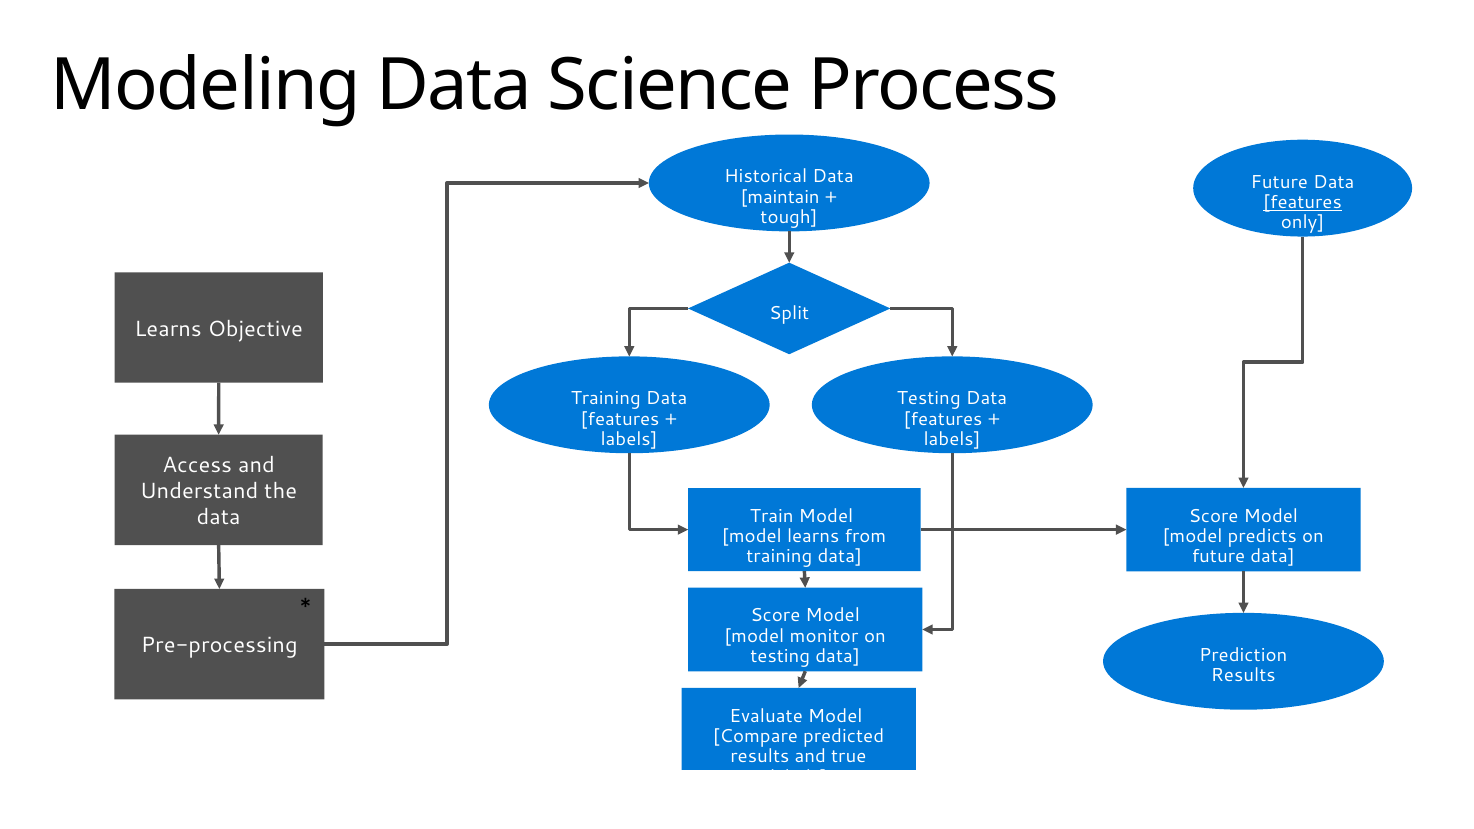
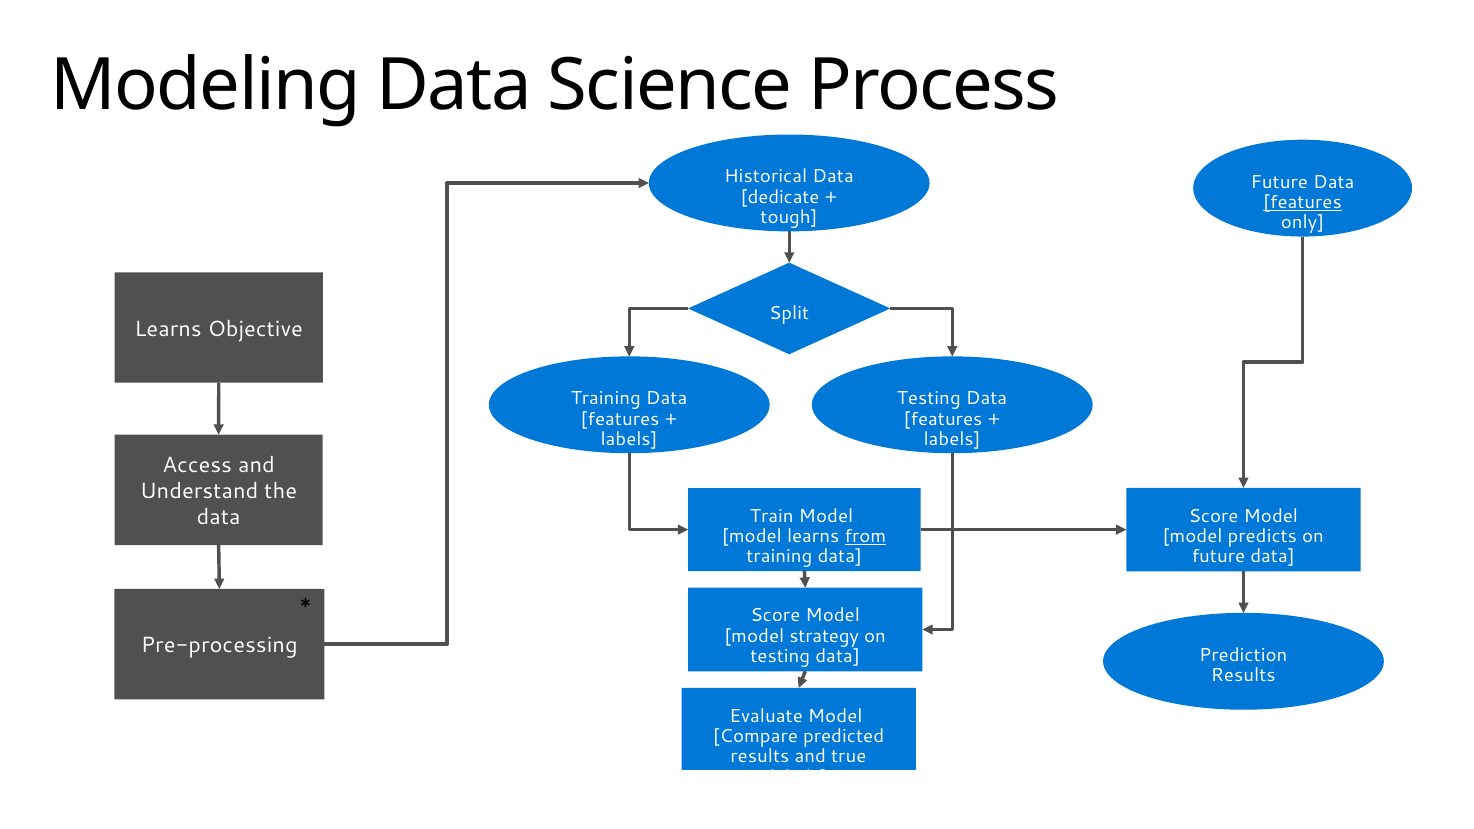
maintain: maintain -> dedicate (780, 197)
from underline: none -> present (865, 537)
monitor: monitor -> strategy (824, 636)
